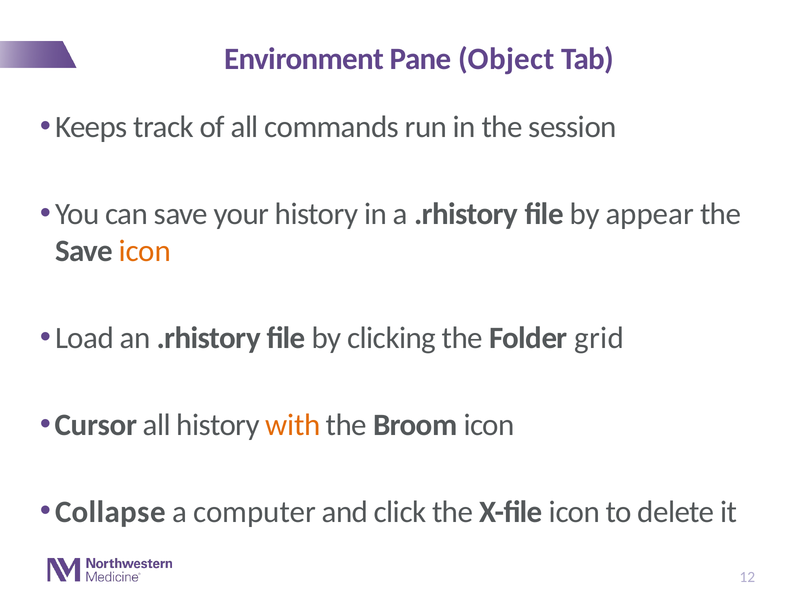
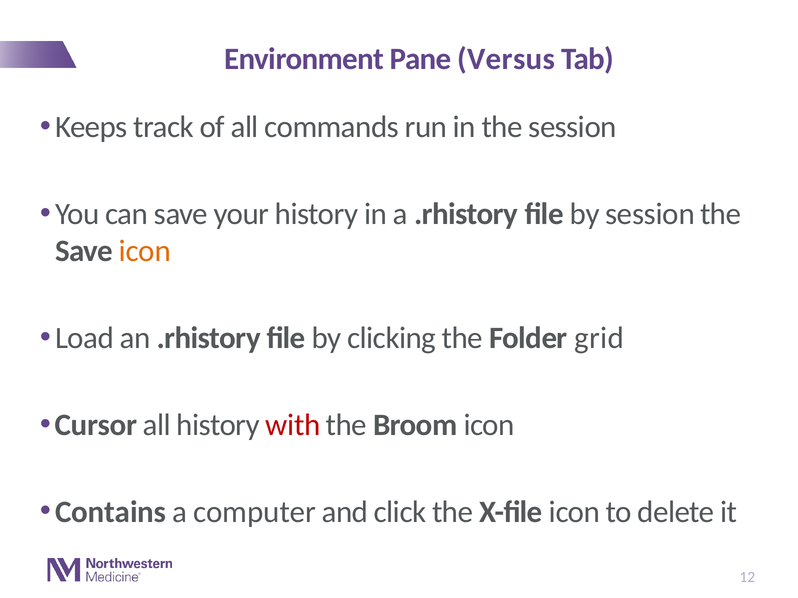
Object: Object -> Versus (506, 59)
by appear: appear -> session (650, 214)
with colour: orange -> red (293, 425)
Collapse: Collapse -> Contains (111, 512)
